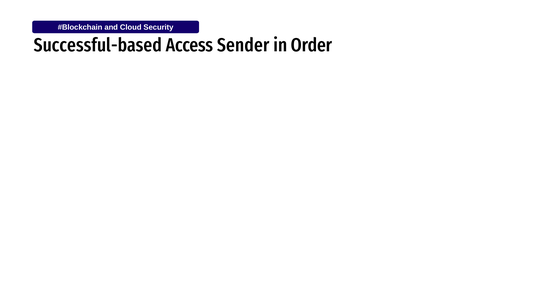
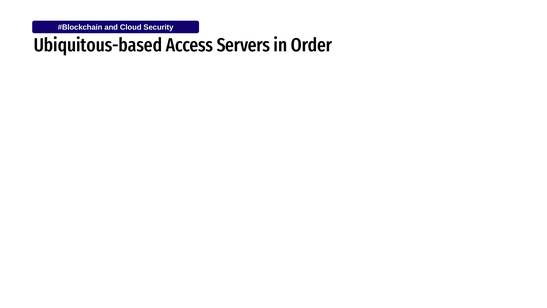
Successful-based: Successful-based -> Ubiquitous-based (98, 45)
Sender: Sender -> Servers (243, 45)
